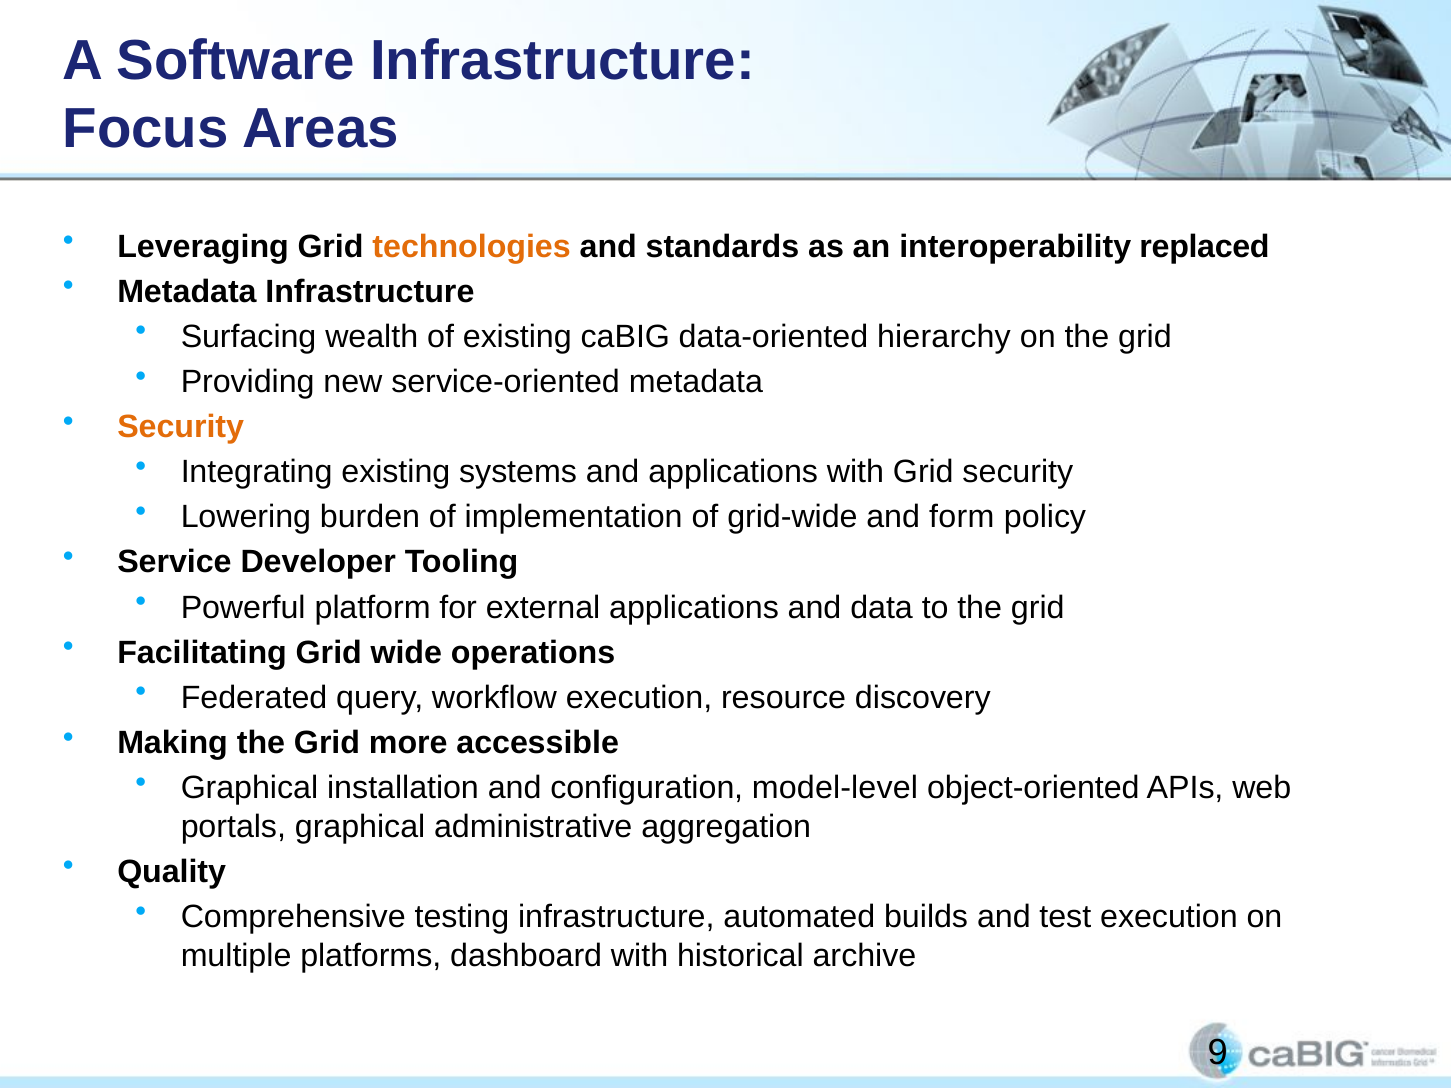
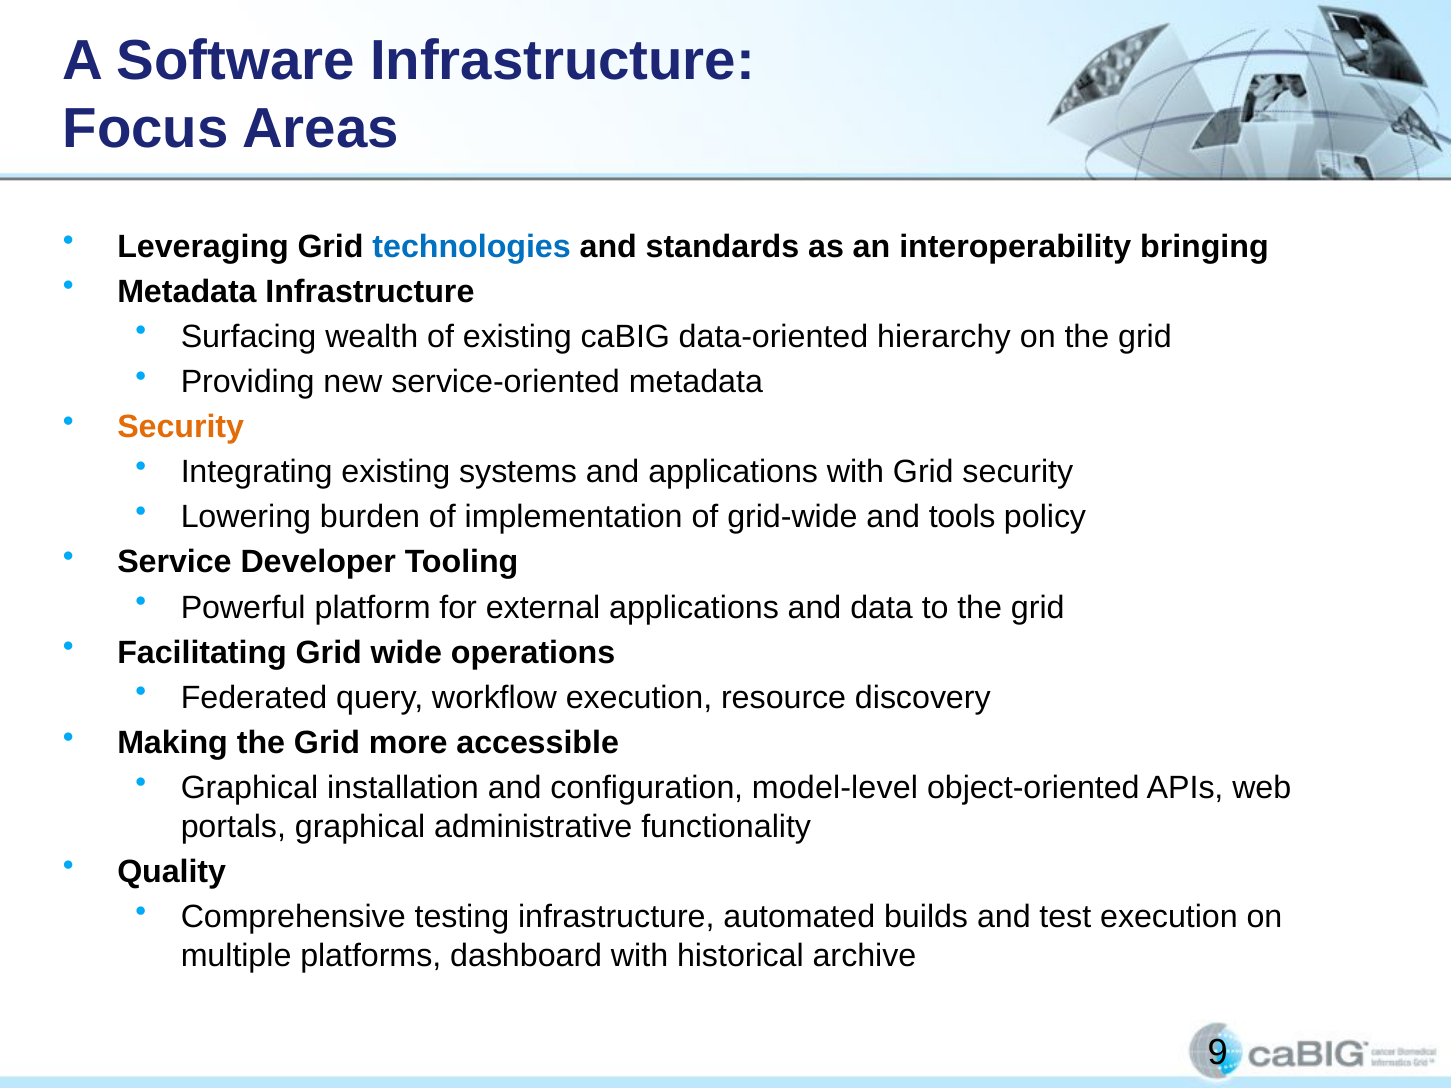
technologies colour: orange -> blue (472, 246)
replaced: replaced -> bringing (1204, 246)
form: form -> tools (962, 517)
aggregation: aggregation -> functionality (726, 827)
